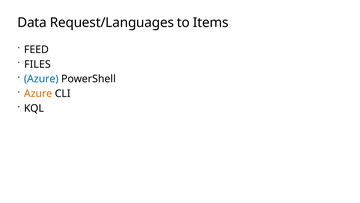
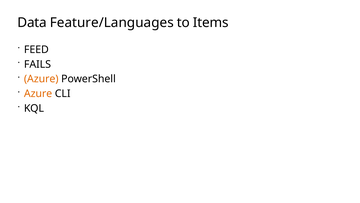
Request/Languages: Request/Languages -> Feature/Languages (112, 23)
FILES: FILES -> FAILS (38, 64)
Azure colour: blue -> orange (41, 79)
